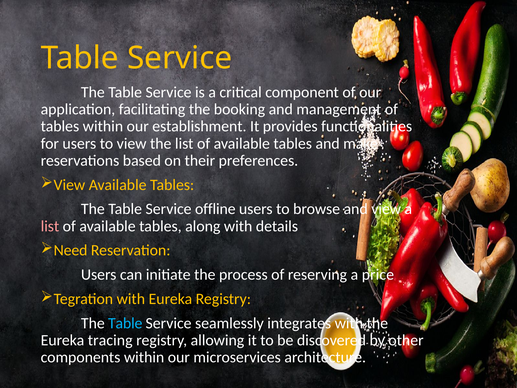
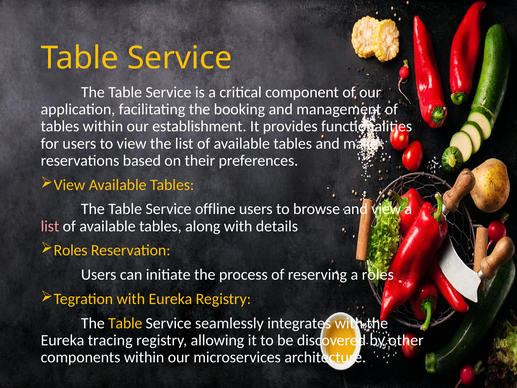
Need: Need -> Roles (71, 250)
a price: price -> roles (378, 274)
Table colour: light blue -> yellow (125, 323)
